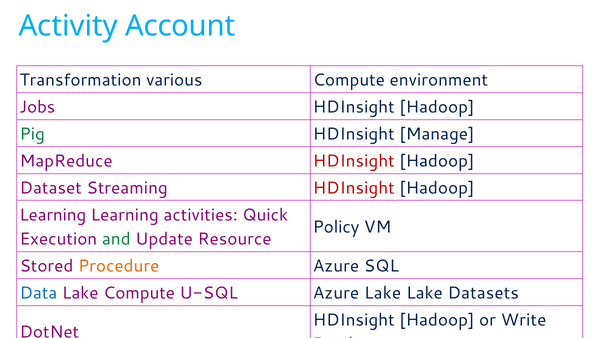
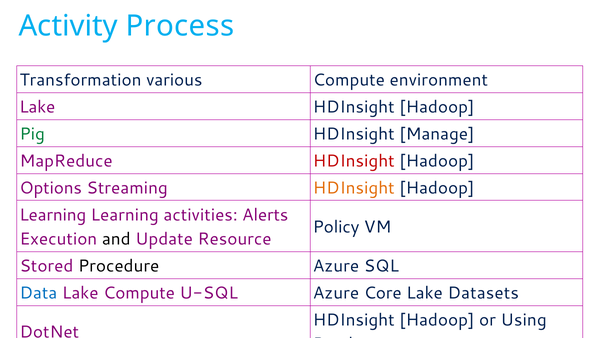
Account: Account -> Process (180, 26)
Jobs: Jobs -> Lake (37, 107)
Dataset: Dataset -> Options (51, 188)
HDInsight colour: red -> orange (354, 188)
Quick: Quick -> Alerts (265, 215)
and colour: green -> black (116, 239)
Procedure colour: orange -> black (119, 266)
Azure Lake: Lake -> Core (383, 293)
Write: Write -> Using (524, 319)
